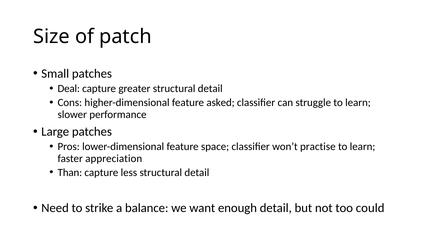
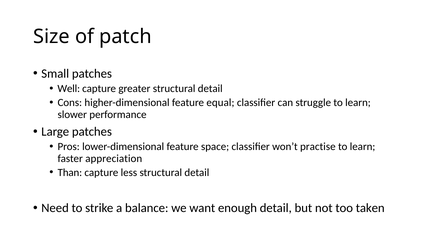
Deal: Deal -> Well (69, 89)
asked: asked -> equal (220, 103)
could: could -> taken (370, 208)
